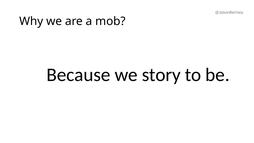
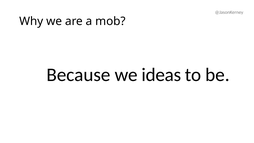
story: story -> ideas (161, 75)
